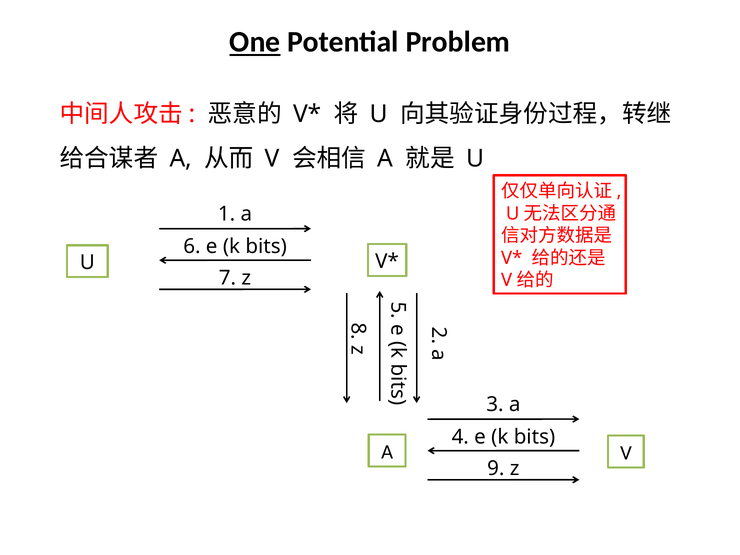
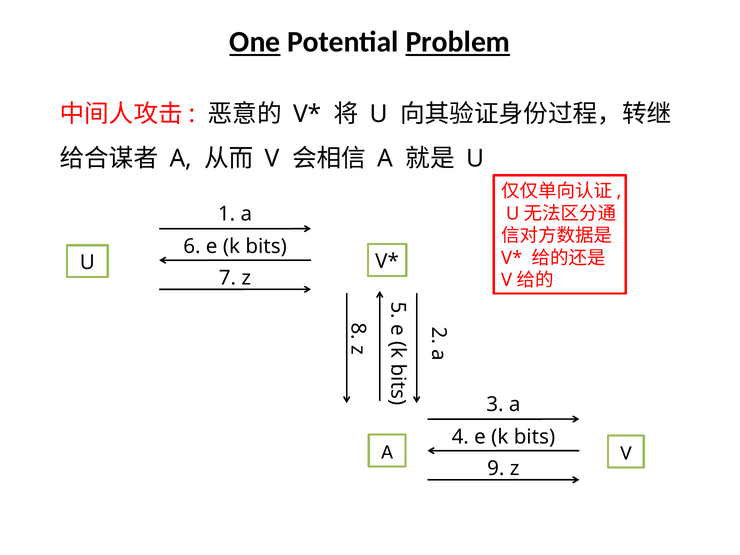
Problem underline: none -> present (458, 42)
